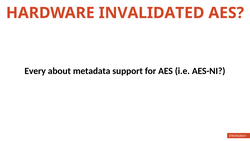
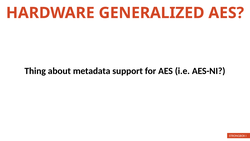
INVALIDATED: INVALIDATED -> GENERALIZED (152, 13)
Every: Every -> Thing (35, 71)
